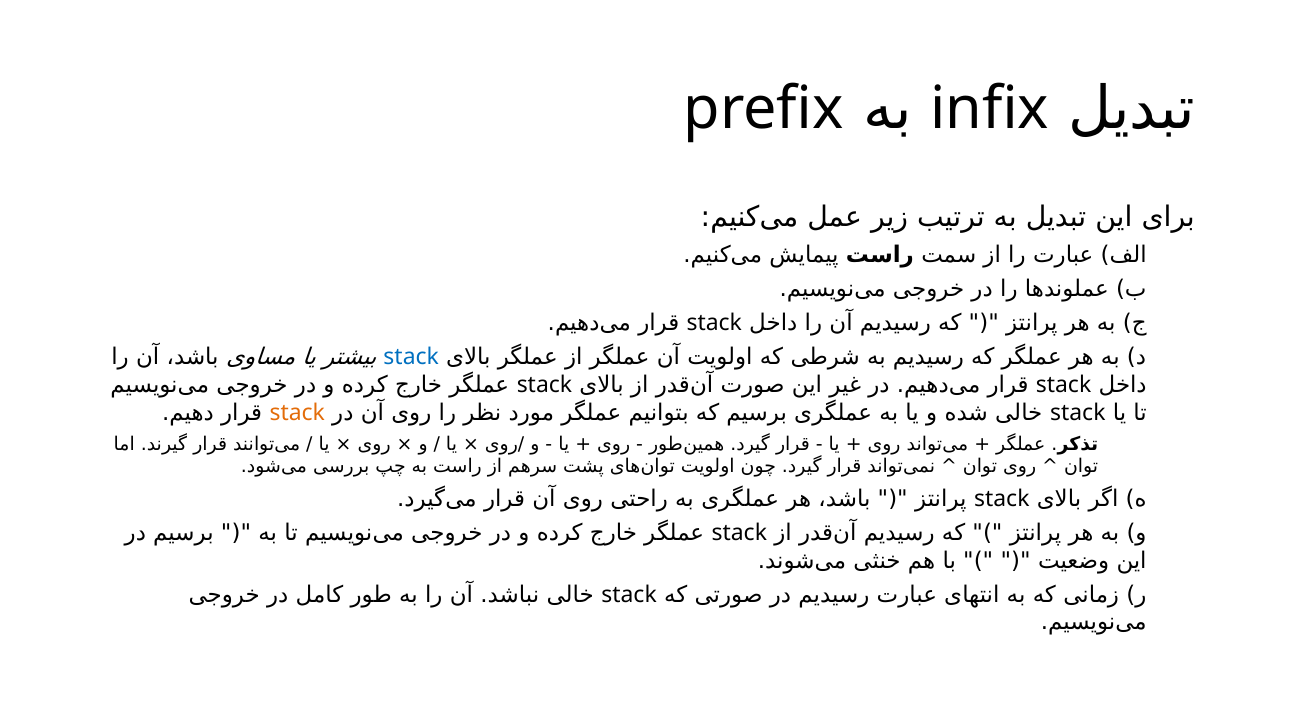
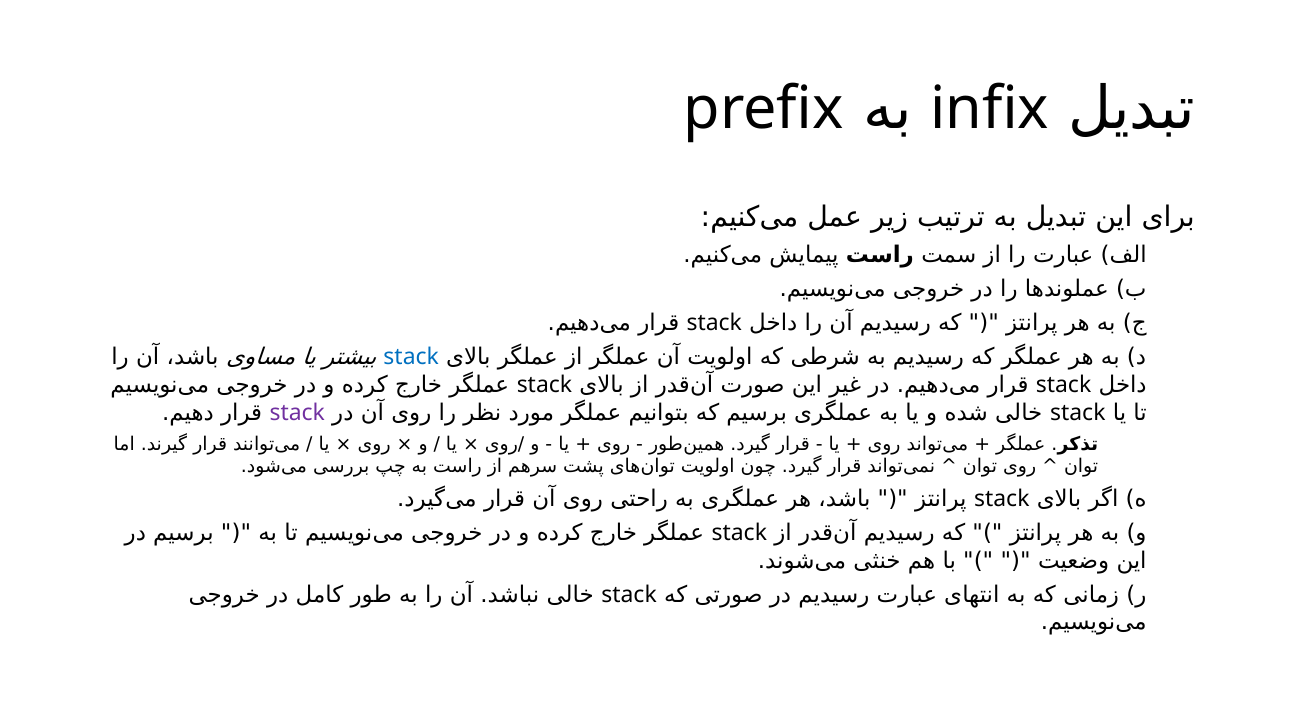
stack colour: orange -> purple (297, 412)
